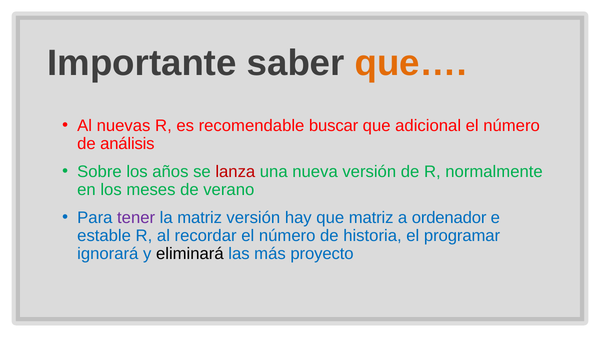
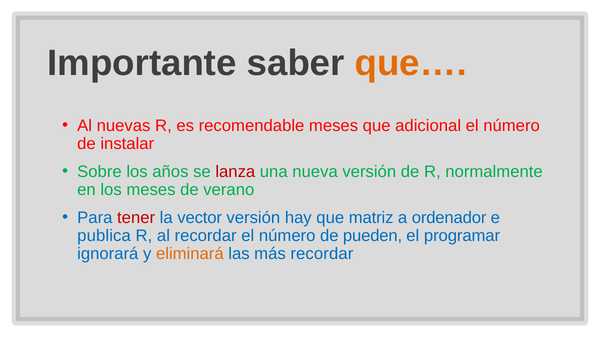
recomendable buscar: buscar -> meses (334, 126)
análisis: análisis -> instalar (127, 144)
tener colour: purple -> red (136, 218)
la matriz: matriz -> vector (200, 218)
estable: estable -> publica (104, 236)
historia: historia -> pueden (373, 236)
eliminará colour: black -> orange (190, 254)
más proyecto: proyecto -> recordar (322, 254)
